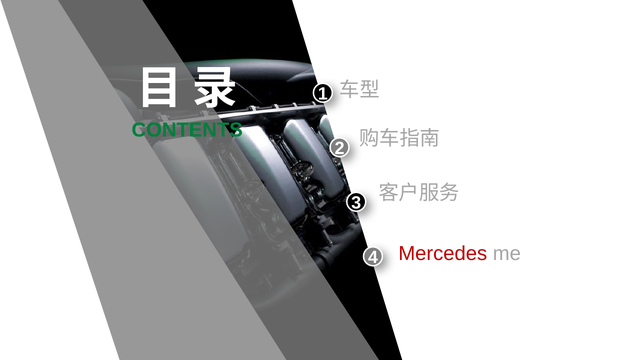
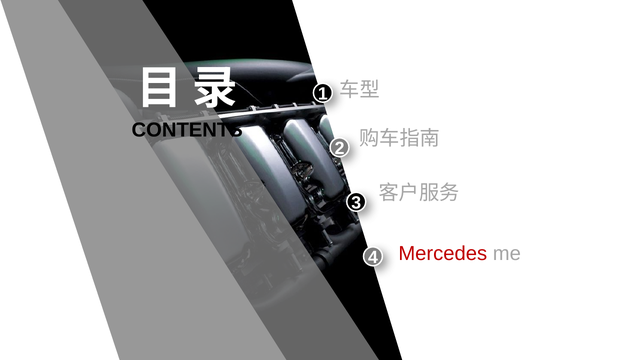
CONTENTS colour: green -> black (187, 130)
